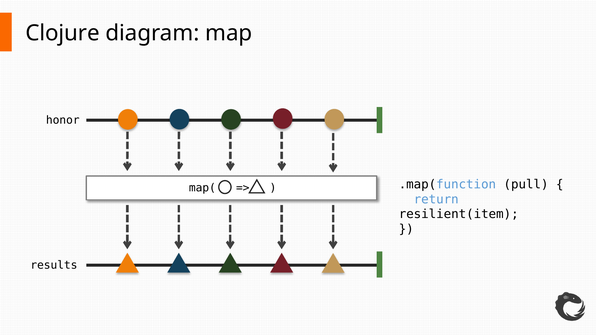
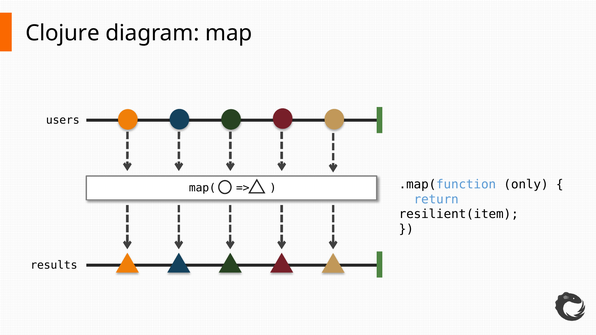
honor: honor -> users (63, 120)
pull: pull -> only (526, 185)
